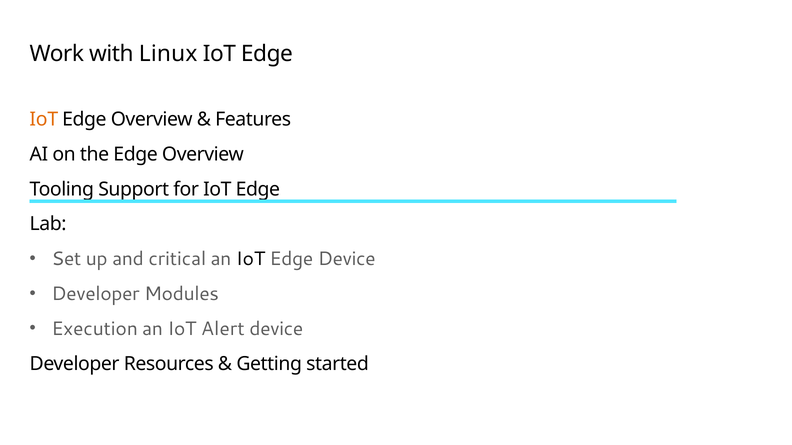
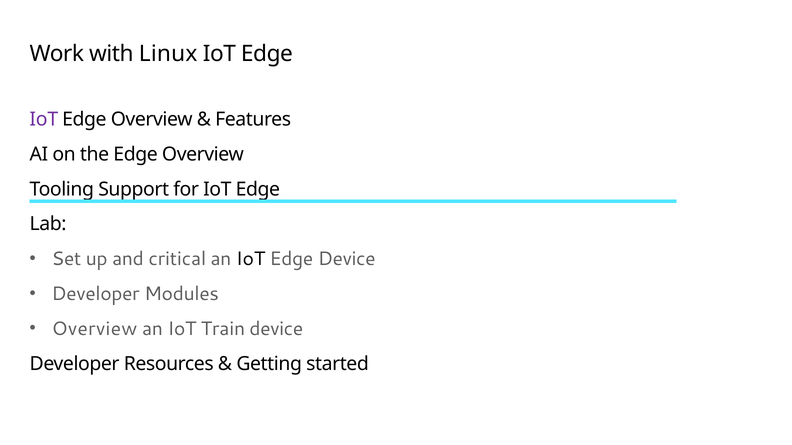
IoT colour: orange -> purple (44, 119)
Execution: Execution -> Overview (94, 329)
Alert: Alert -> Train (223, 329)
